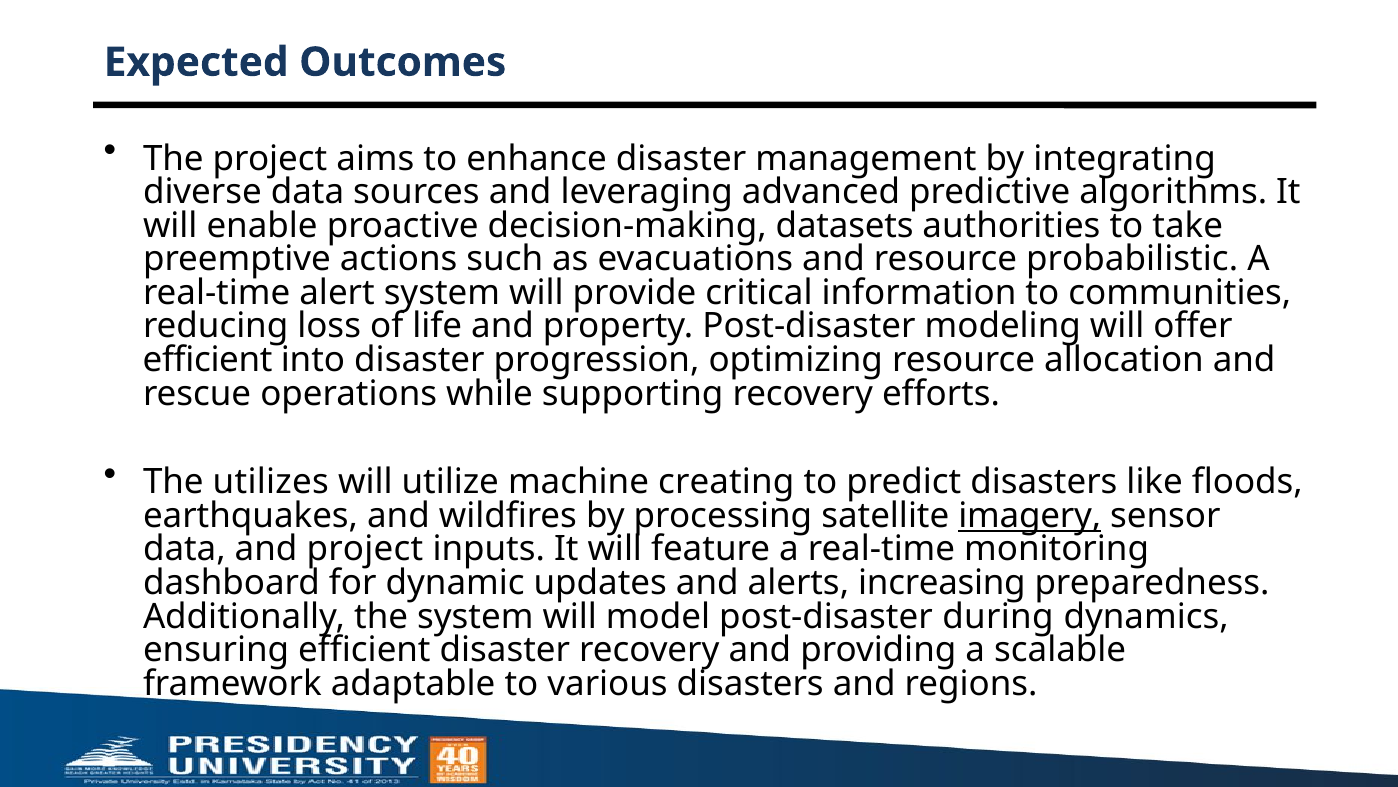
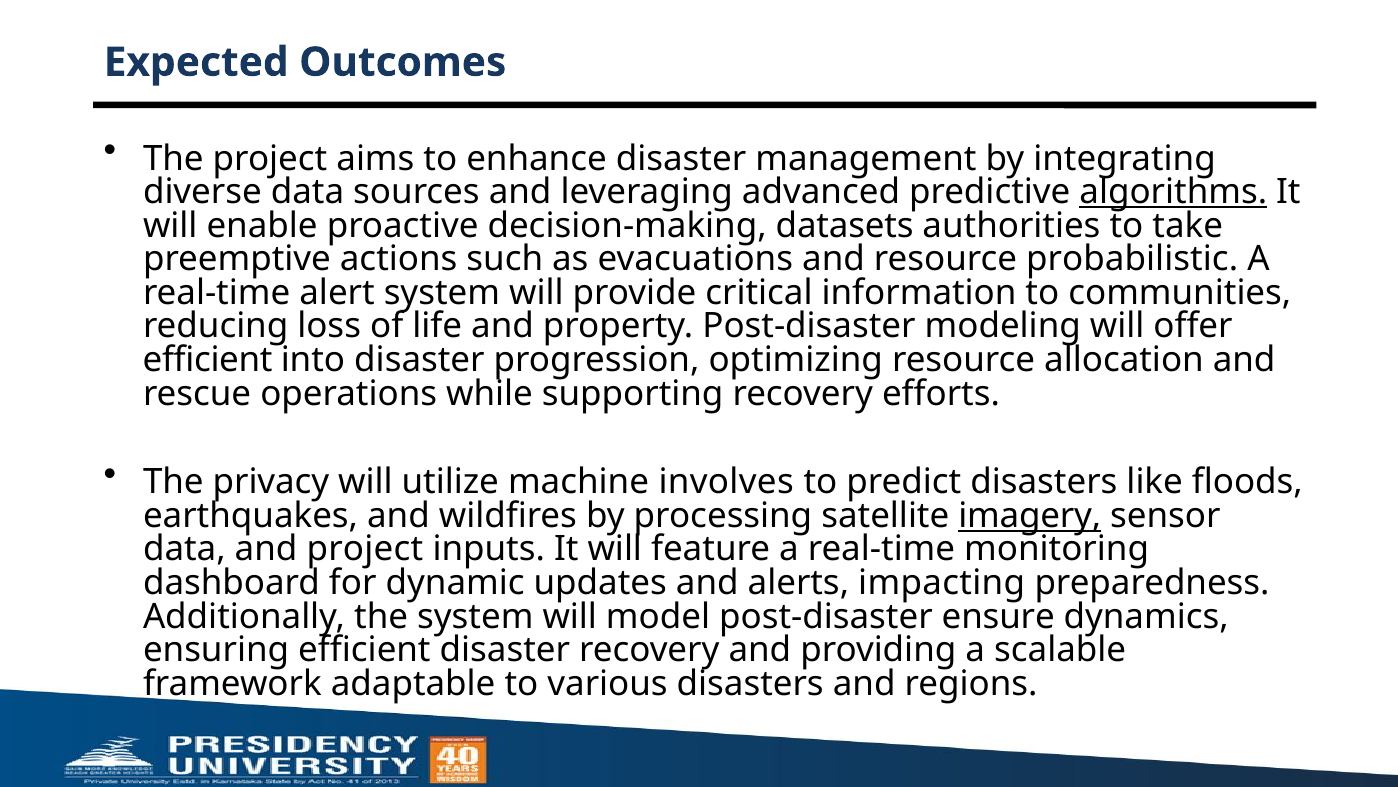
algorithms underline: none -> present (1173, 192)
utilizes: utilizes -> privacy (271, 482)
creating: creating -> involves (726, 482)
increasing: increasing -> impacting (942, 582)
during: during -> ensure (998, 616)
